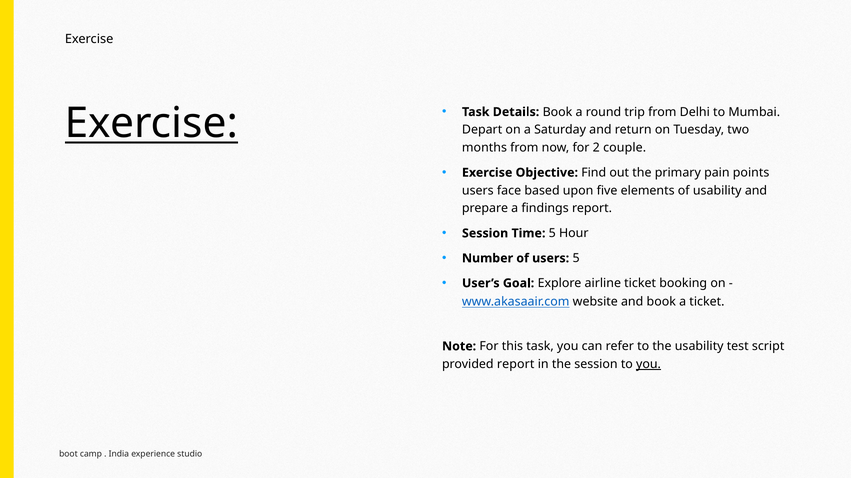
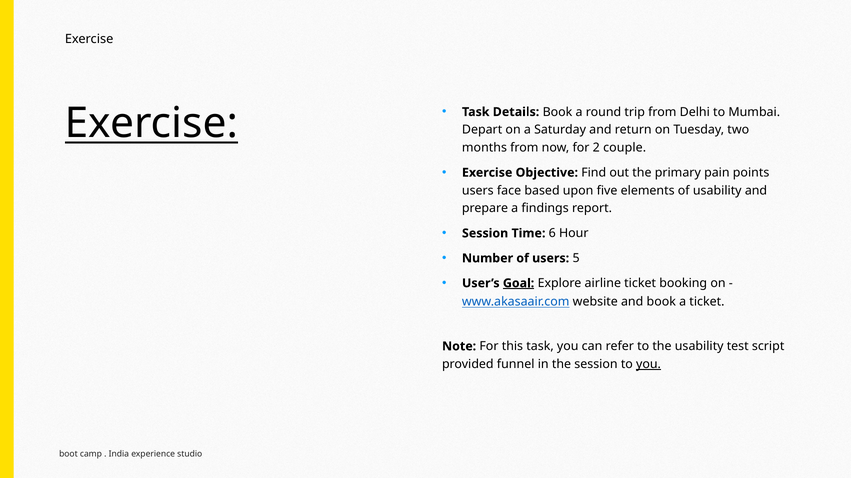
Time 5: 5 -> 6 (552, 234)
Goal underline: none -> present (519, 284)
provided report: report -> funnel (516, 365)
